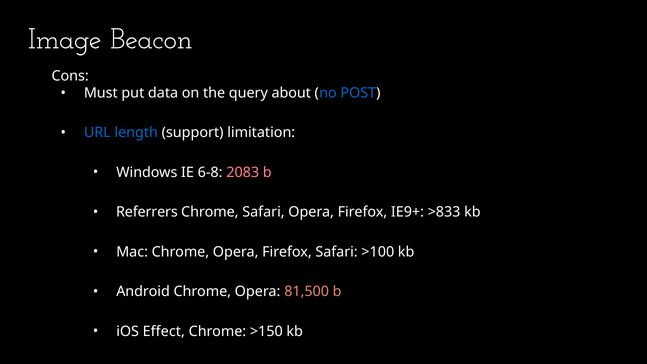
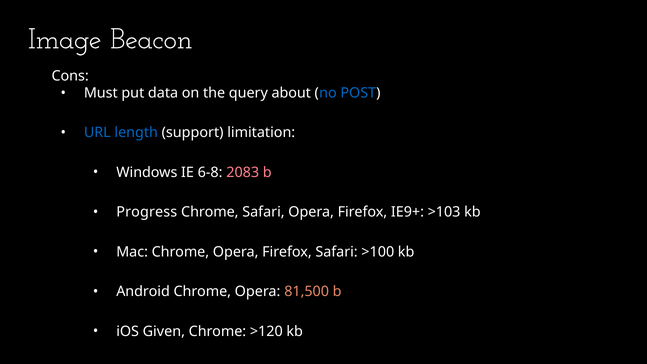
Referrers: Referrers -> Progress (147, 212)
>833: >833 -> >103 (444, 212)
Effect: Effect -> Given (164, 331)
>150: >150 -> >120 (266, 331)
